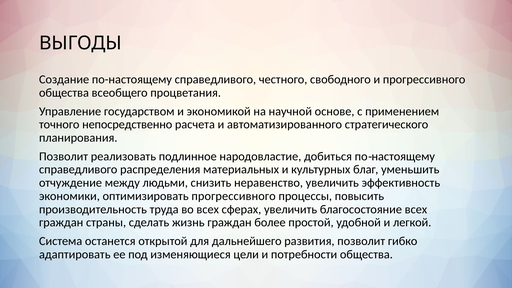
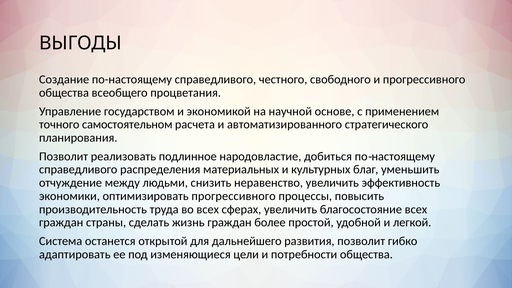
непосредственно: непосредственно -> самостоятельном (127, 125)
